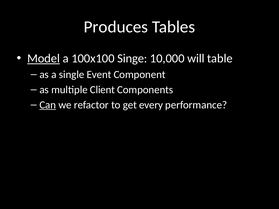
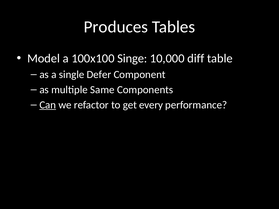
Model underline: present -> none (44, 59)
will: will -> diff (196, 59)
Event: Event -> Defer (99, 75)
Client: Client -> Same (102, 90)
